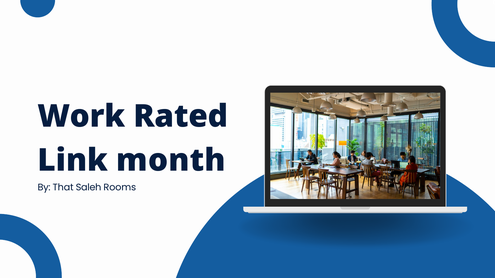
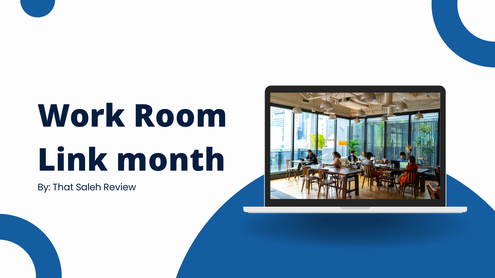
Rated: Rated -> Room (180, 117)
Rooms: Rooms -> Review (120, 188)
